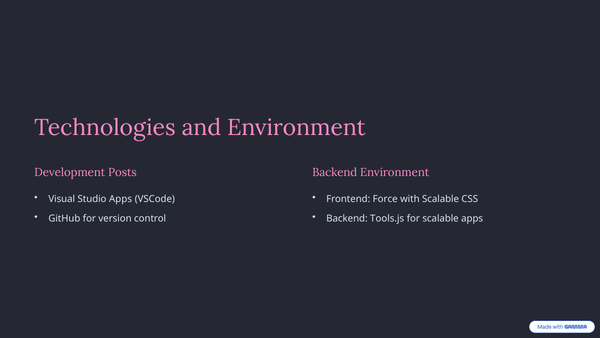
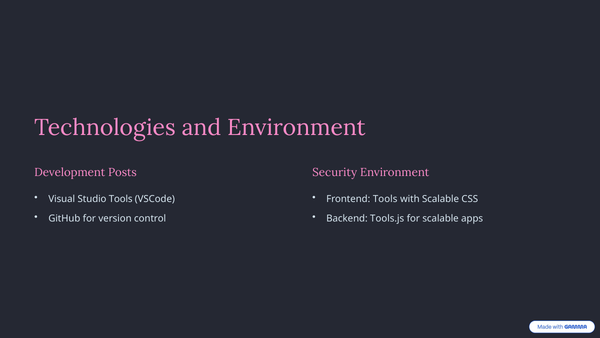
Backend: Backend -> Security (335, 172)
Studio Apps: Apps -> Tools (121, 199)
Frontend Force: Force -> Tools (385, 199)
